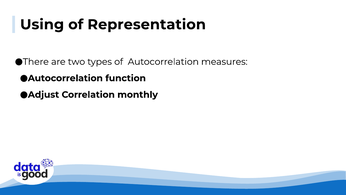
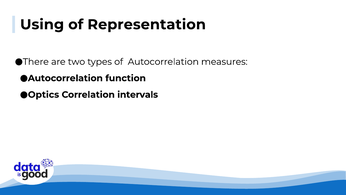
Adjust: Adjust -> Optics (43, 94)
monthly: monthly -> intervals (138, 94)
